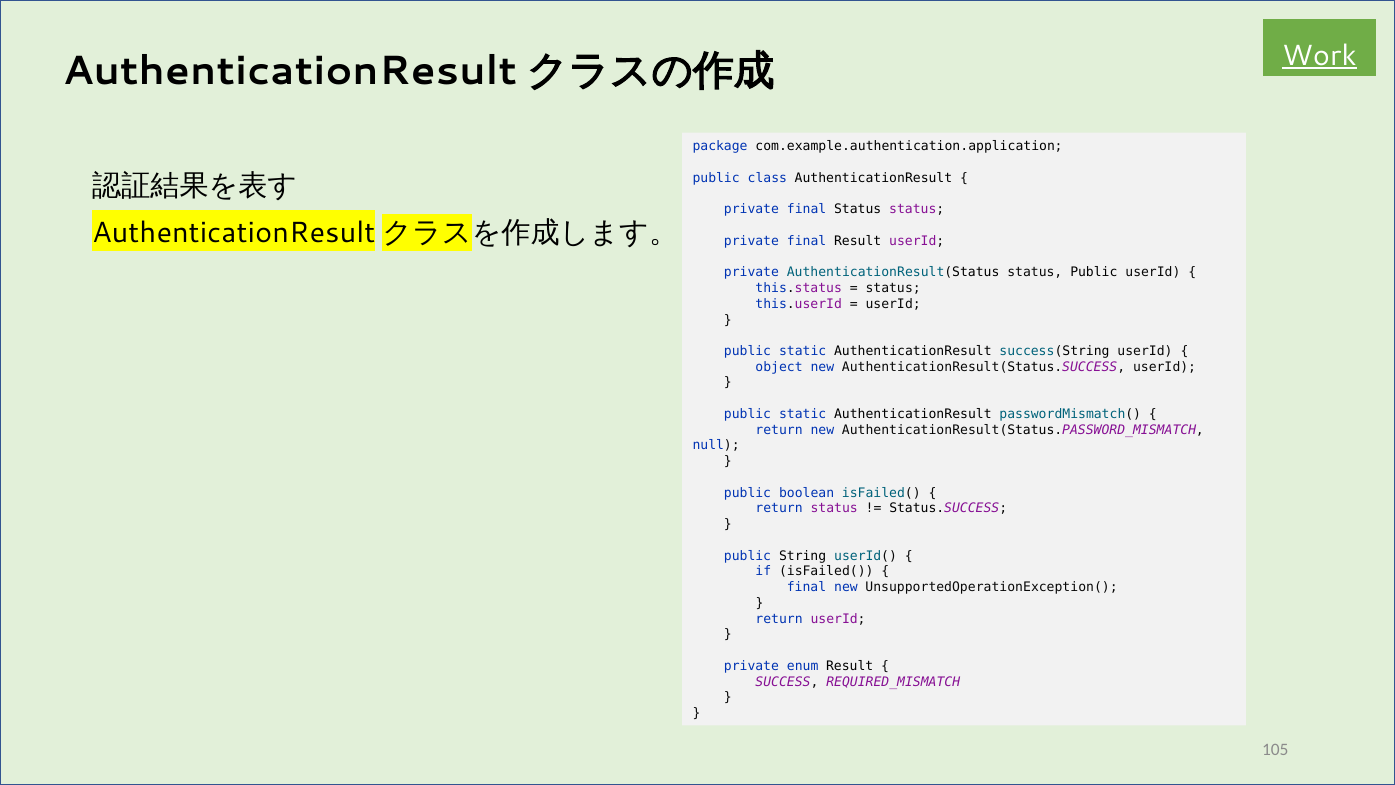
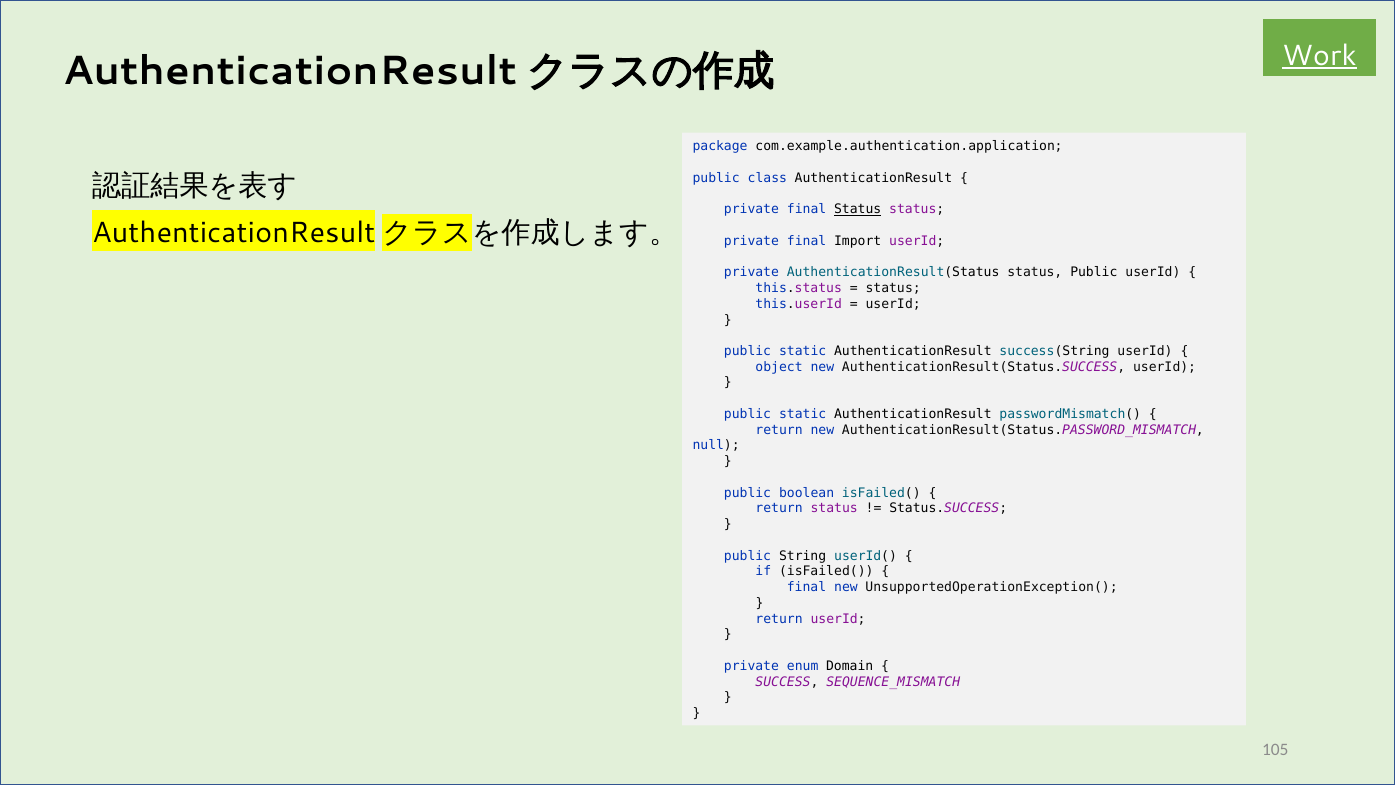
Status underline: none -> present (858, 209)
final Result: Result -> Import (858, 241)
enum Result: Result -> Domain (850, 666)
REQUIRED_MISMATCH: REQUIRED_MISMATCH -> SEQUENCE_MISMATCH (893, 681)
